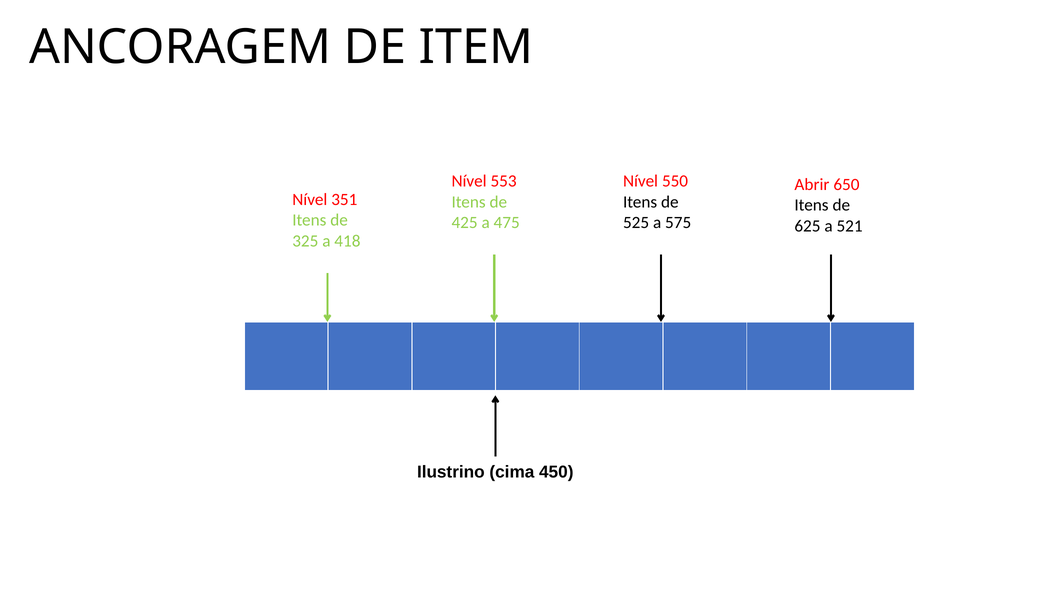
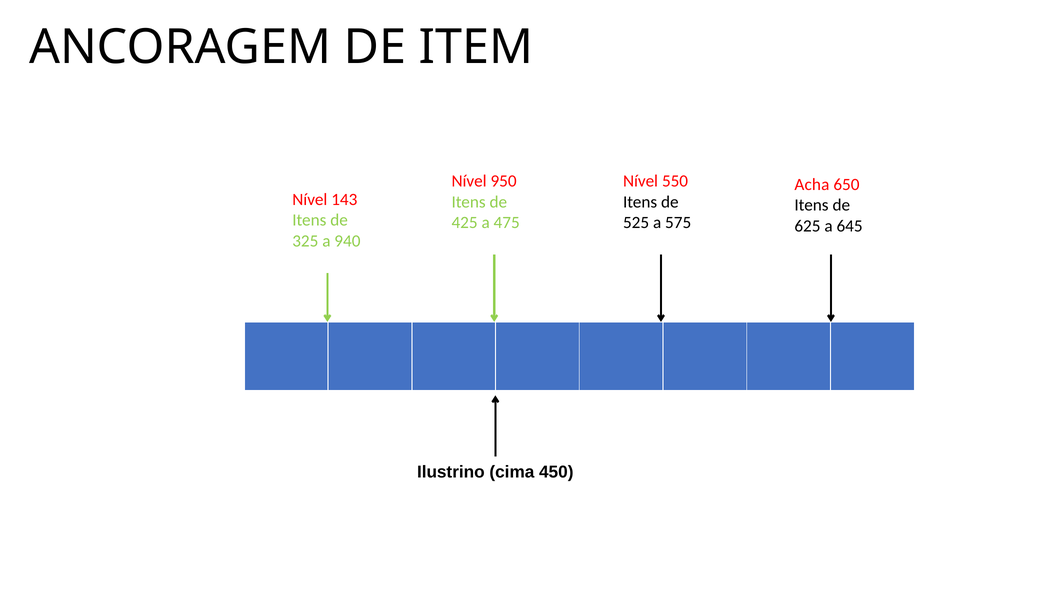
553: 553 -> 950 (504, 181)
Abrir: Abrir -> Acha (812, 185)
351: 351 -> 143 (344, 200)
521: 521 -> 645 (850, 226)
418: 418 -> 940 (347, 241)
